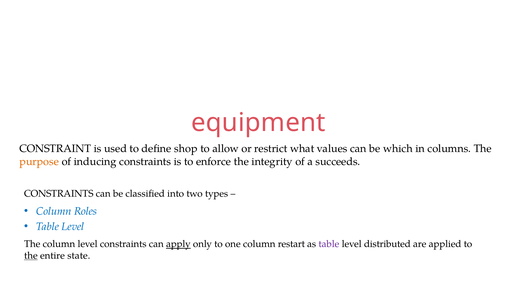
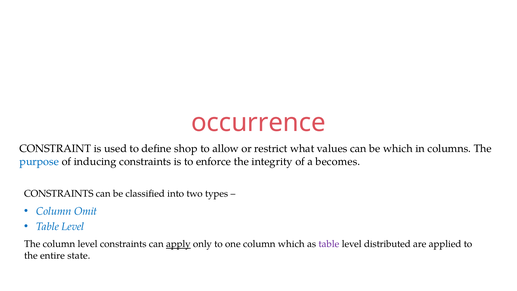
equipment: equipment -> occurrence (258, 123)
purpose colour: orange -> blue (39, 161)
succeeds: succeeds -> becomes (338, 161)
Roles: Roles -> Omit (86, 211)
column restart: restart -> which (291, 244)
the underline: present -> none (31, 256)
